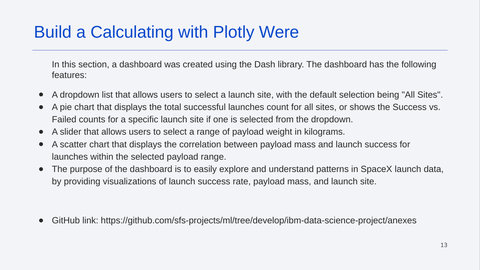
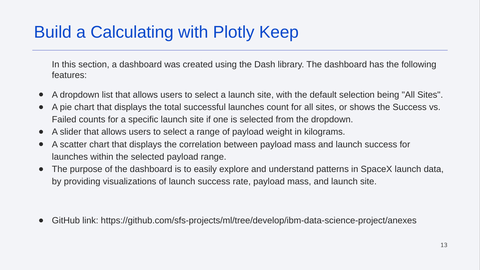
Were: Were -> Keep (279, 32)
